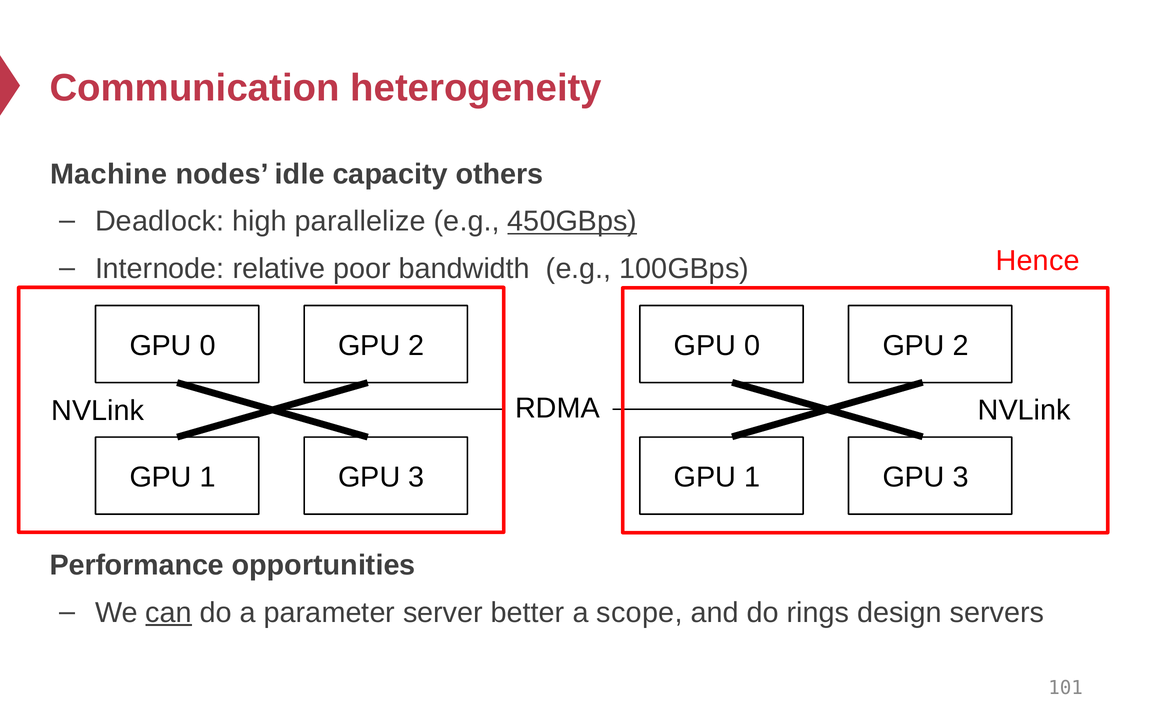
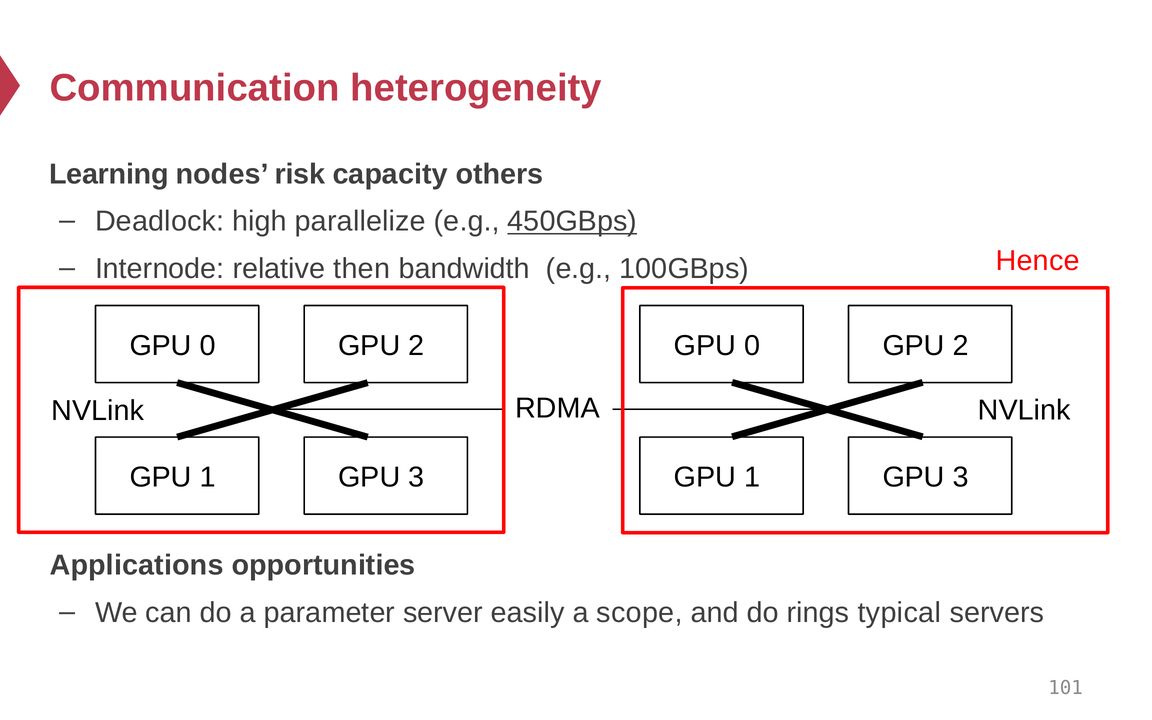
Machine: Machine -> Learning (109, 174)
idle: idle -> risk (300, 174)
poor: poor -> then (362, 269)
Performance: Performance -> Applications (137, 565)
can underline: present -> none (169, 613)
better: better -> easily (528, 613)
design: design -> typical (899, 613)
